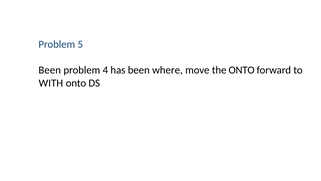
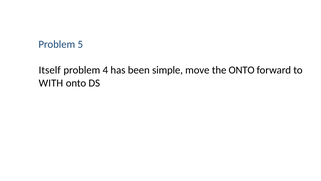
Been: Been -> Itself (50, 70)
where: where -> simple (168, 70)
